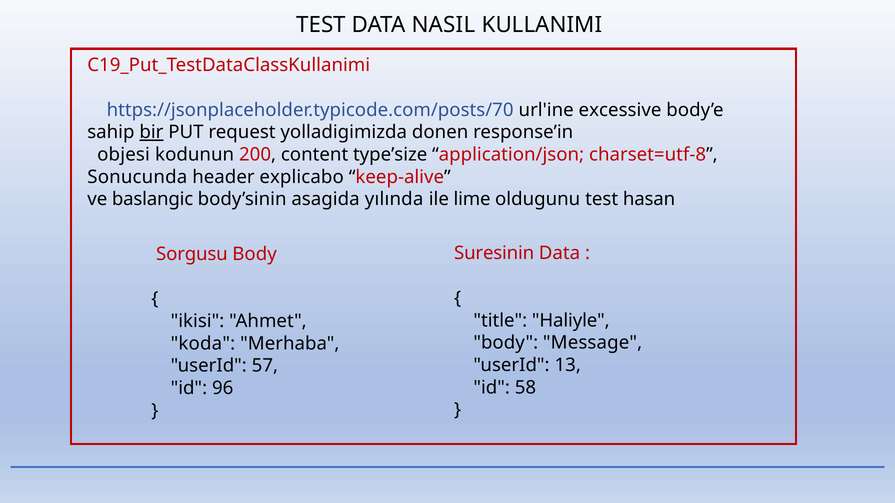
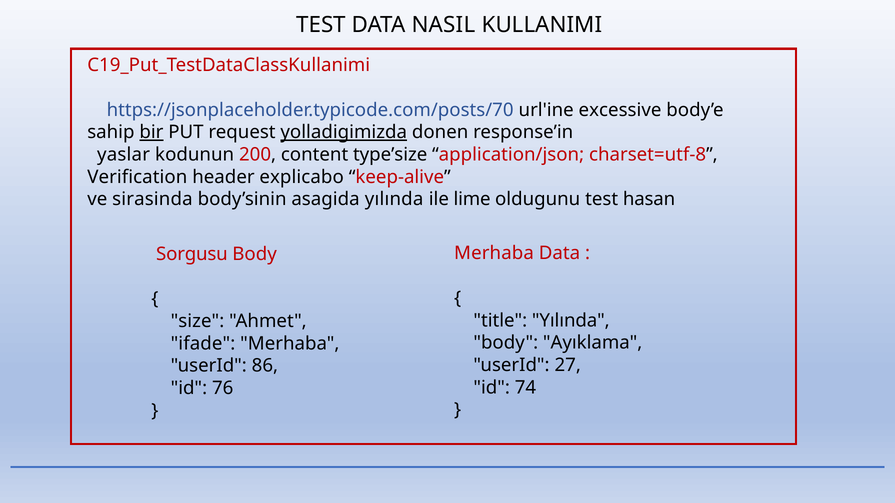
yolladigimizda underline: none -> present (344, 132)
objesi: objesi -> yaslar (124, 155)
Sonucunda: Sonucunda -> Verification (137, 177)
baslangic: baslangic -> sirasinda (152, 199)
Suresinin: Suresinin -> Merhaba (494, 253)
title Haliyle: Haliyle -> Yılında (571, 321)
ikisi: ikisi -> size (197, 321)
Message: Message -> Ayıklama (593, 343)
koda: koda -> ifade (203, 344)
13: 13 -> 27 (568, 365)
57: 57 -> 86 (265, 366)
58: 58 -> 74 (525, 388)
96: 96 -> 76 (223, 388)
